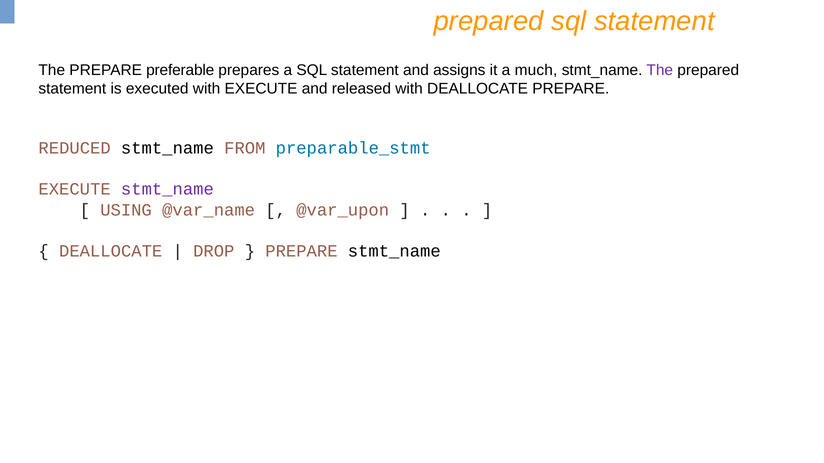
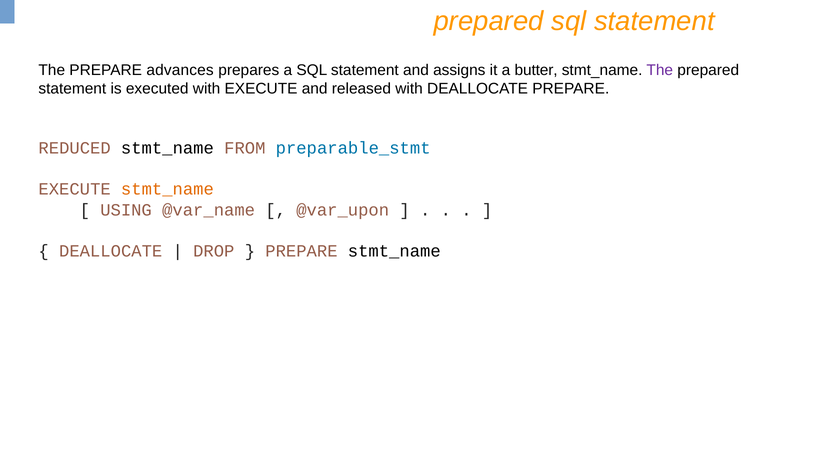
preferable: preferable -> advances (180, 70)
much: much -> butter (536, 70)
stmt_name colour: purple -> orange (167, 190)
